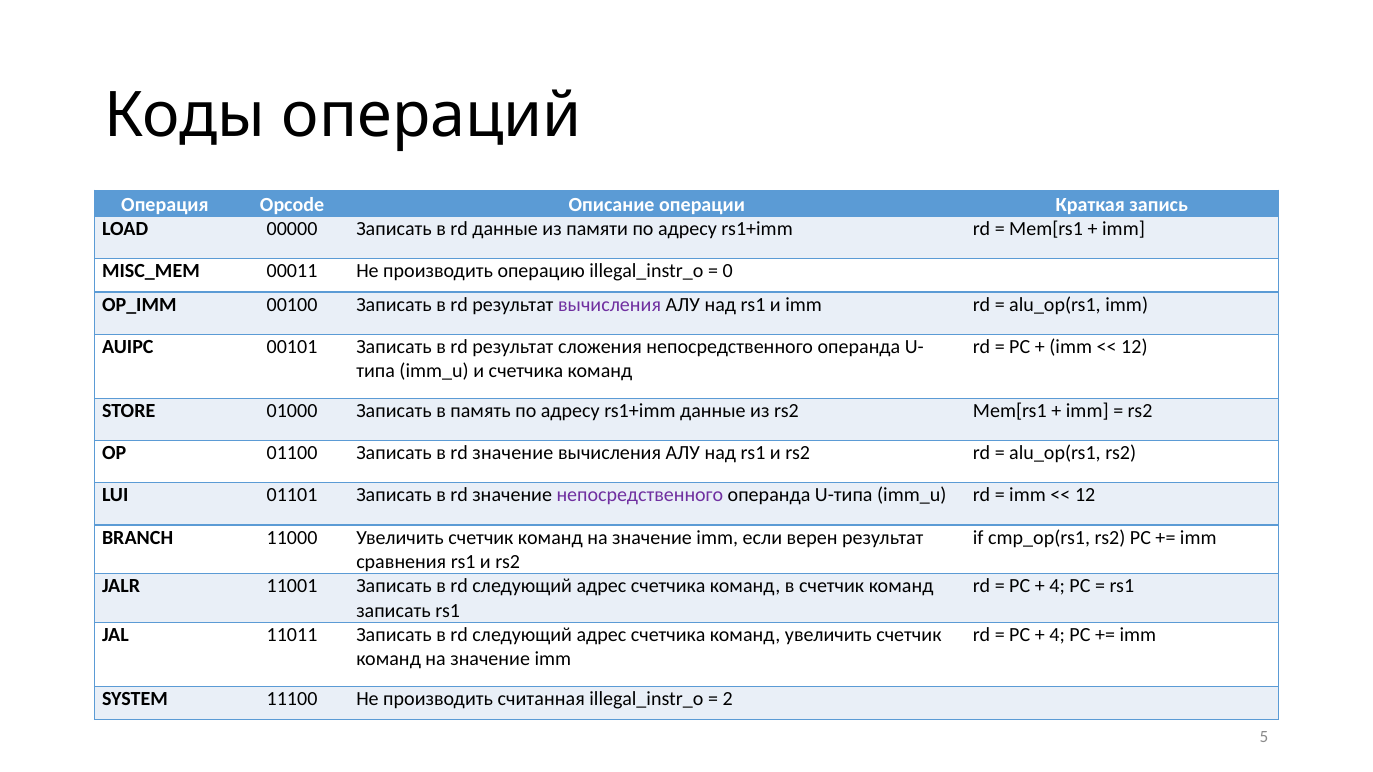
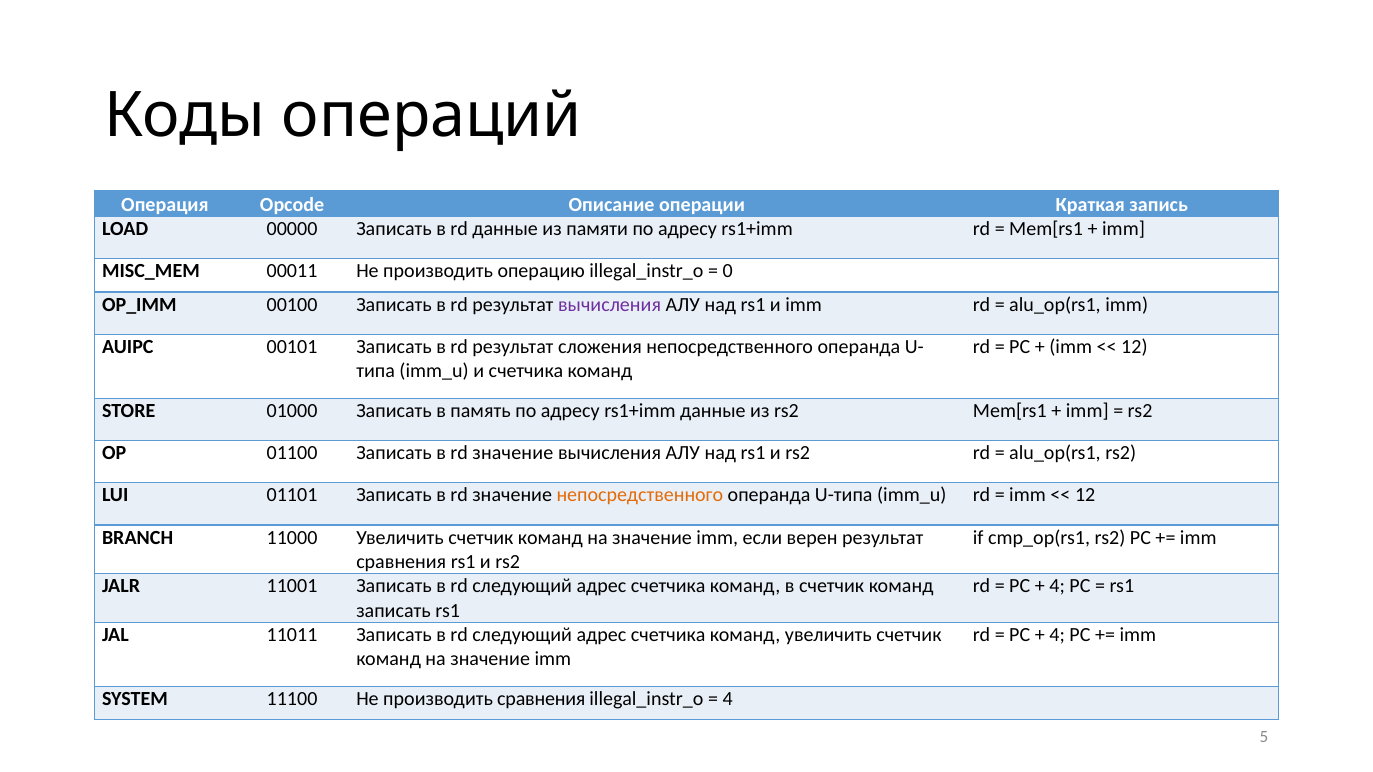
непосредственного colour: purple -> orange (640, 495)
производить считанная: считанная -> сравнения (541, 699)
2: 2 -> 4 (728, 699)
